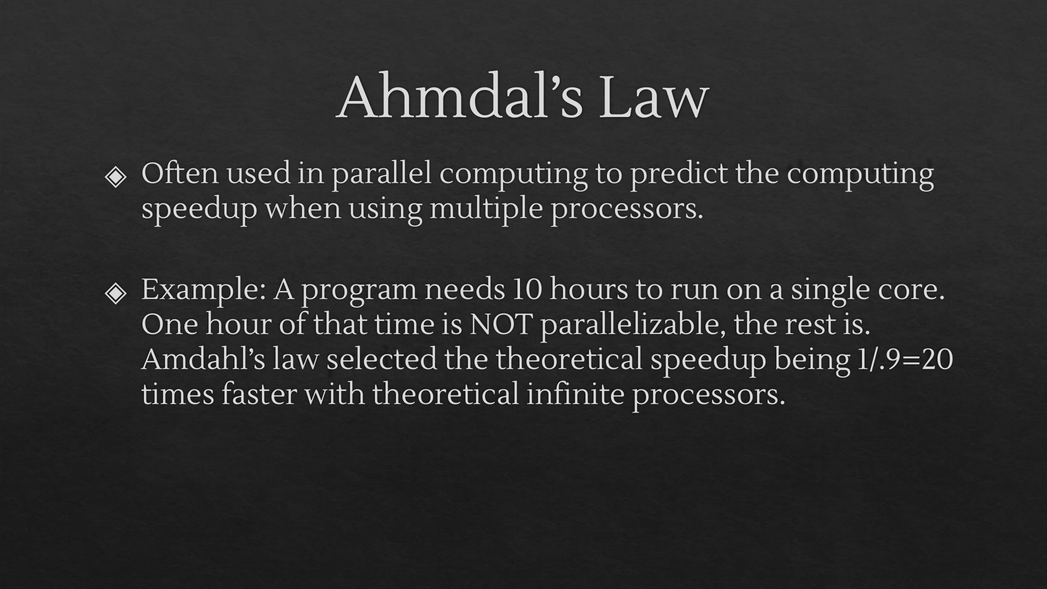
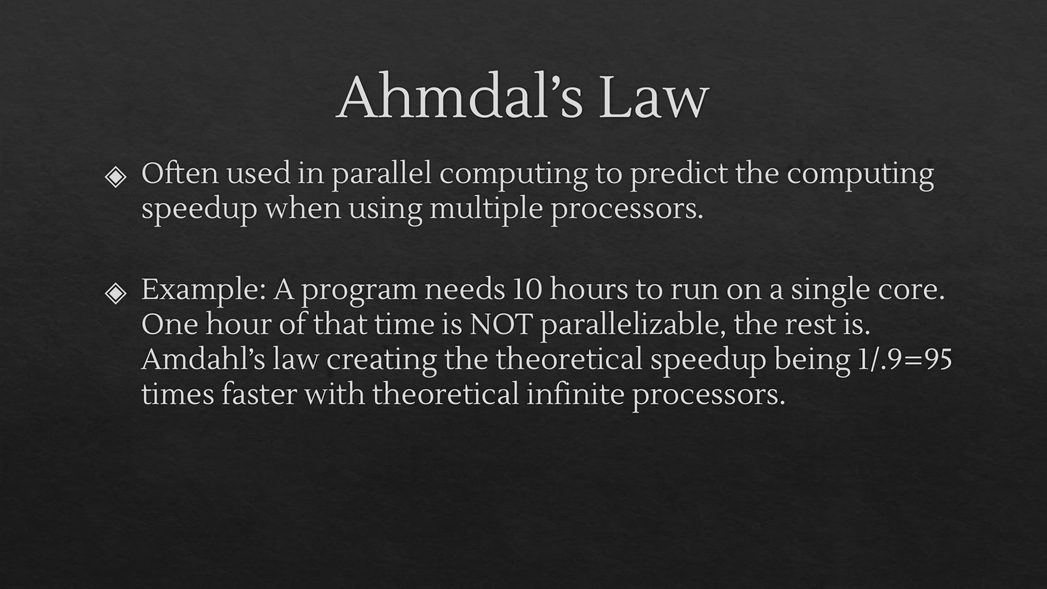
selected: selected -> creating (382, 360)
1/.9=20: 1/.9=20 -> 1/.9=95 (906, 360)
